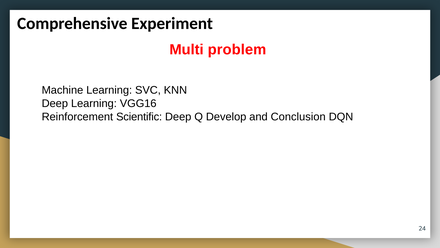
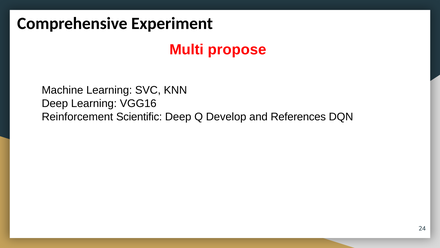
problem: problem -> propose (237, 50)
Conclusion: Conclusion -> References (298, 117)
